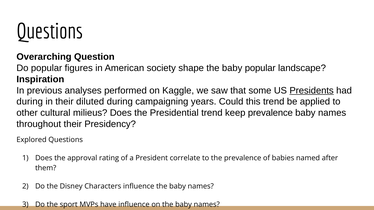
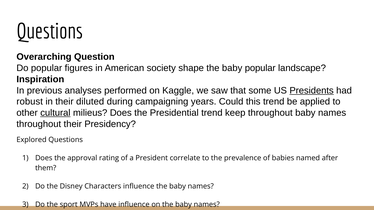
during: during -> robust (30, 102)
cultural underline: none -> present (55, 113)
keep prevalence: prevalence -> throughout (270, 113)
